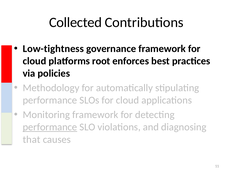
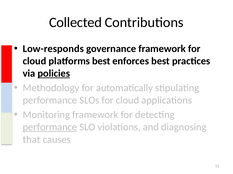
Low-tightness: Low-tightness -> Low-responds (53, 49)
platforms root: root -> best (101, 61)
policies underline: none -> present (54, 74)
